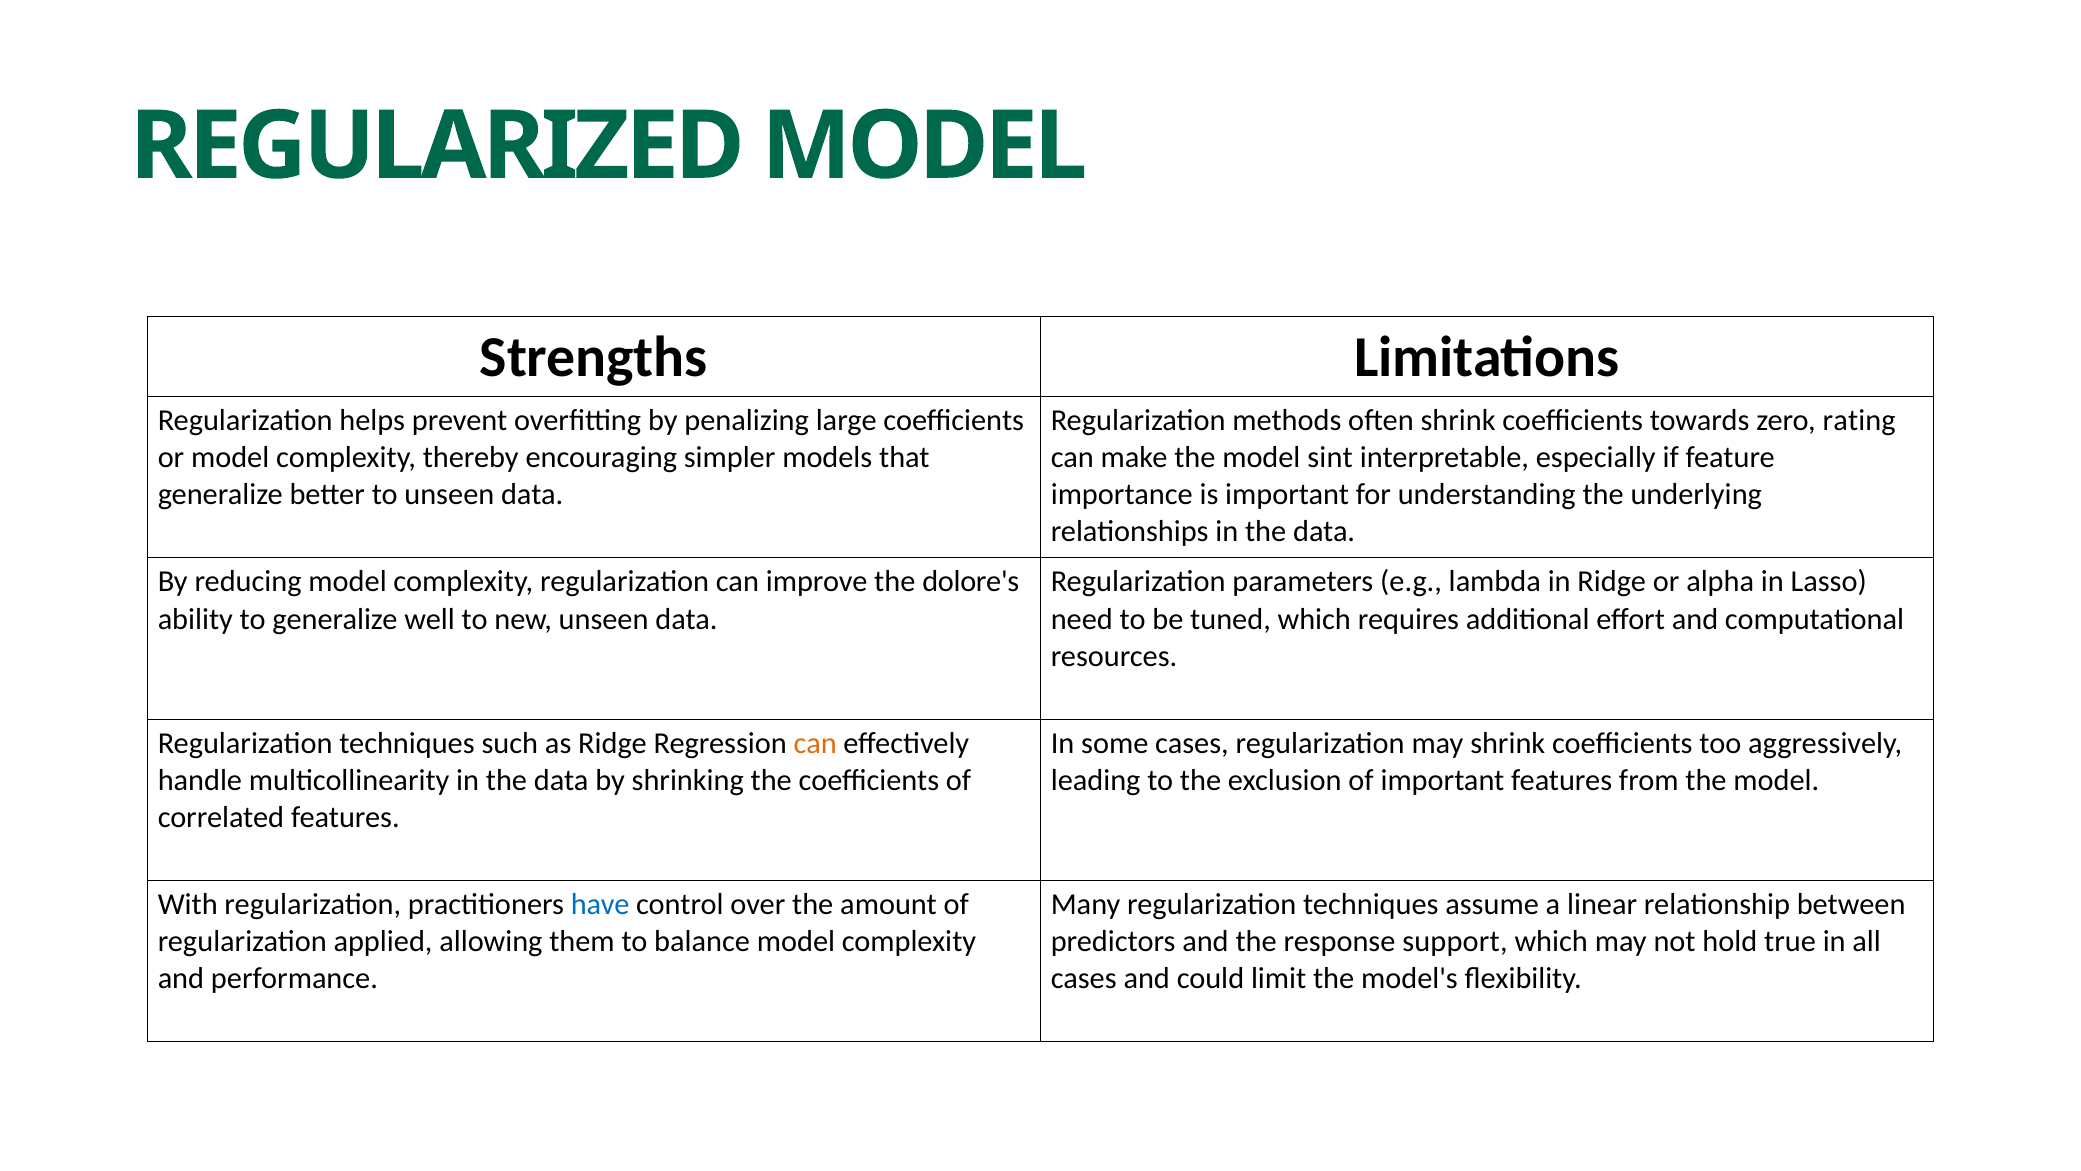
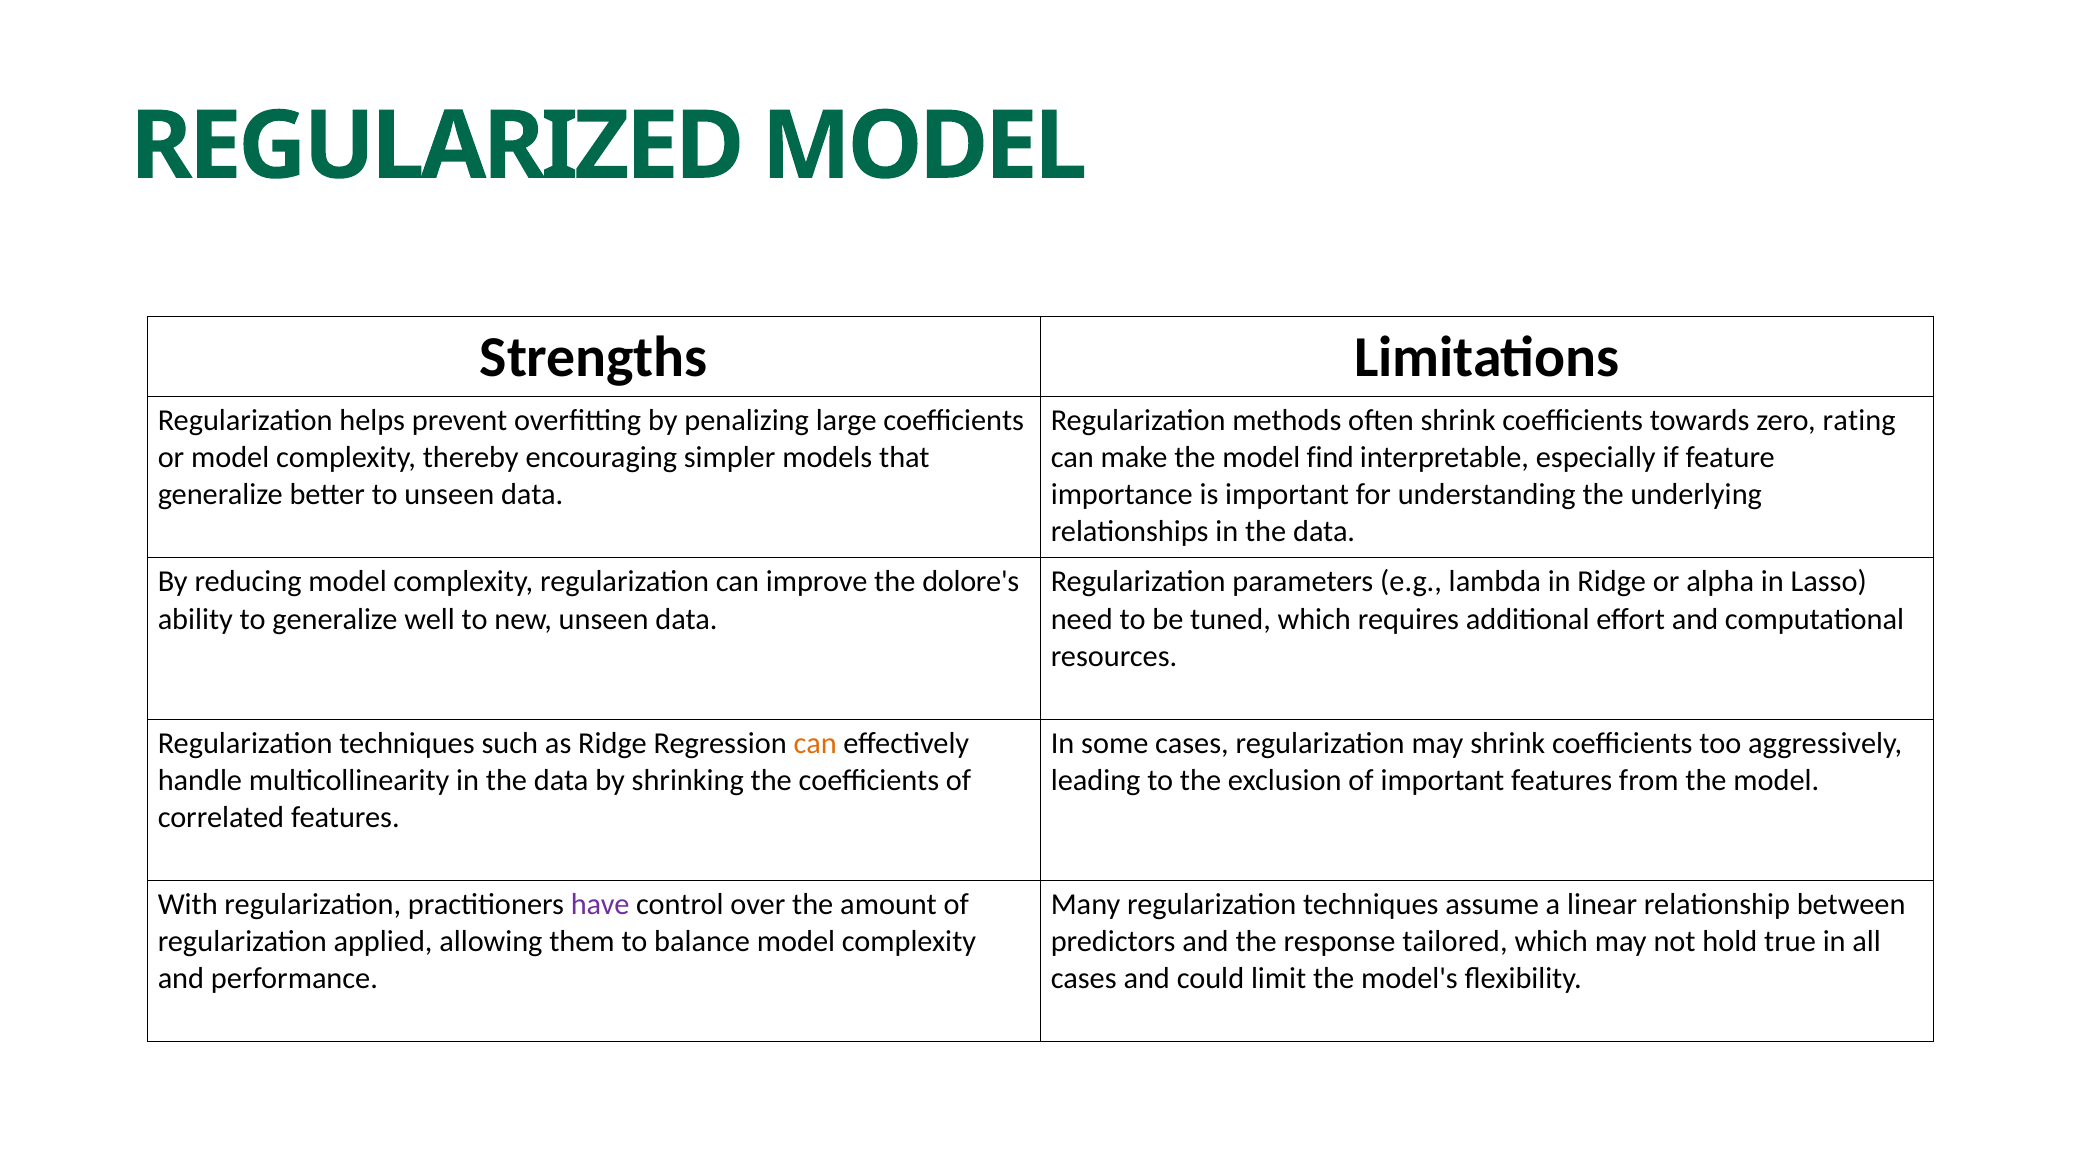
sint: sint -> find (1330, 458)
have colour: blue -> purple (600, 904)
support: support -> tailored (1455, 941)
